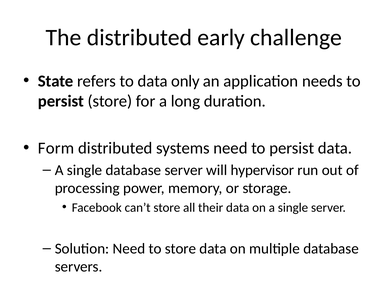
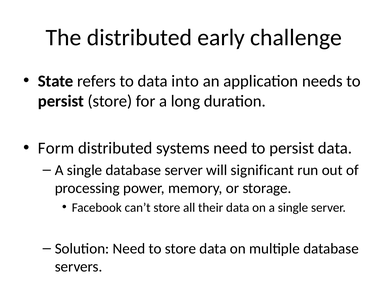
only: only -> into (185, 81)
hypervisor: hypervisor -> significant (262, 170)
